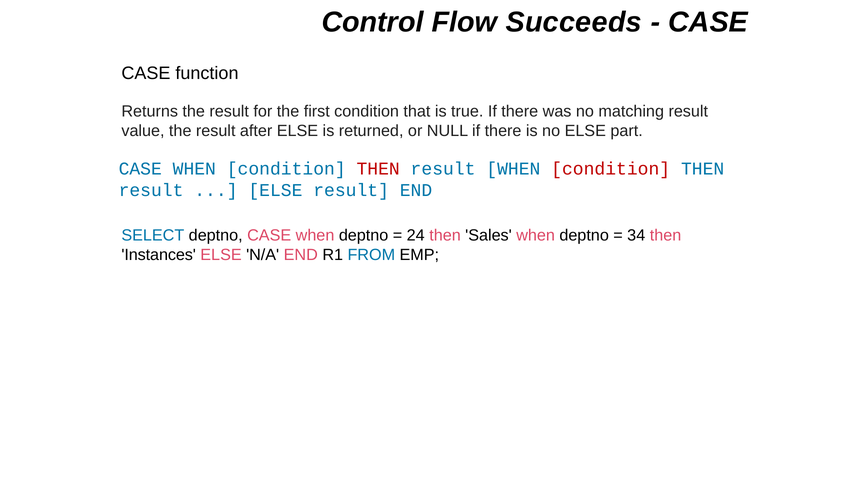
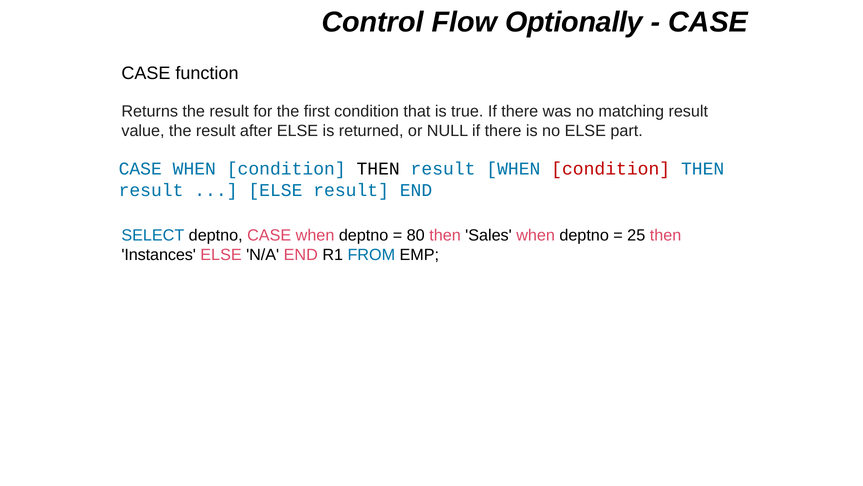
Succeeds: Succeeds -> Optionally (574, 22)
THEN colour: red -> black (378, 169)
24: 24 -> 80 (416, 235)
34: 34 -> 25 (636, 235)
